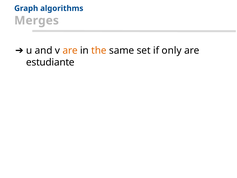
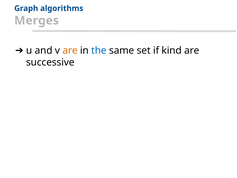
the colour: orange -> blue (99, 50)
only: only -> kind (172, 50)
estudiante: estudiante -> successive (50, 62)
